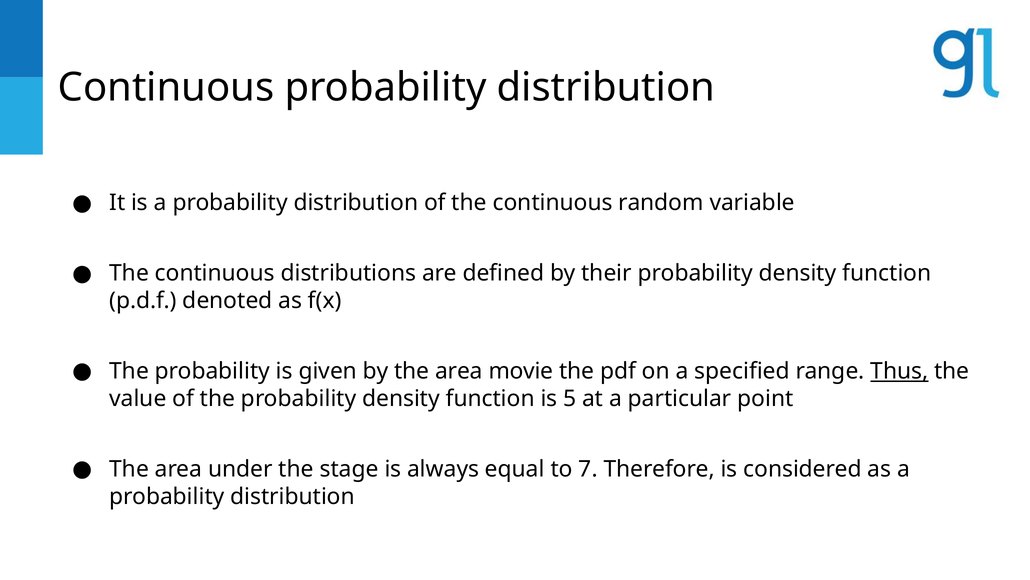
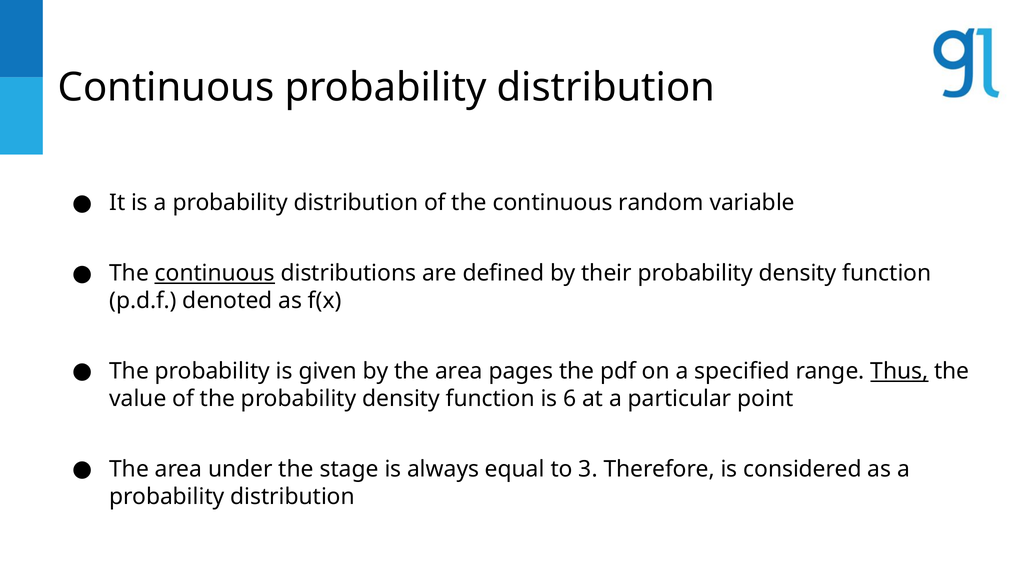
continuous underline: none -> present (215, 273)
movie: movie -> pages (521, 371)
5: 5 -> 6 (570, 398)
7: 7 -> 3 (588, 469)
